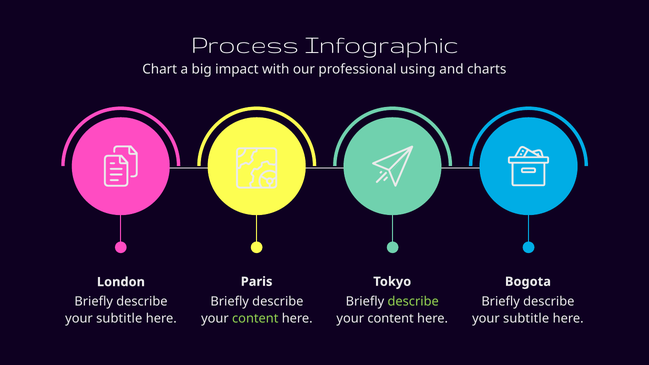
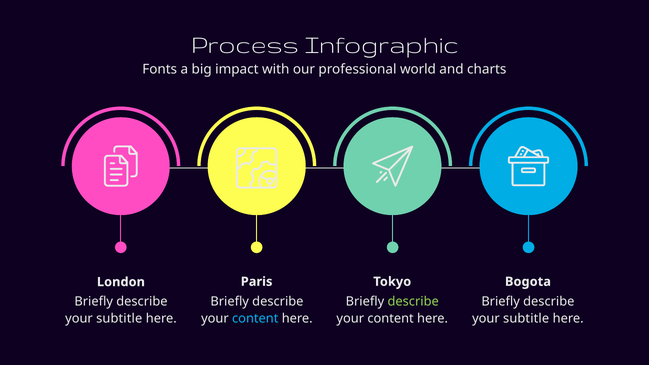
Chart: Chart -> Fonts (160, 69)
using: using -> world (418, 69)
content colour: light green -> light blue (255, 319)
